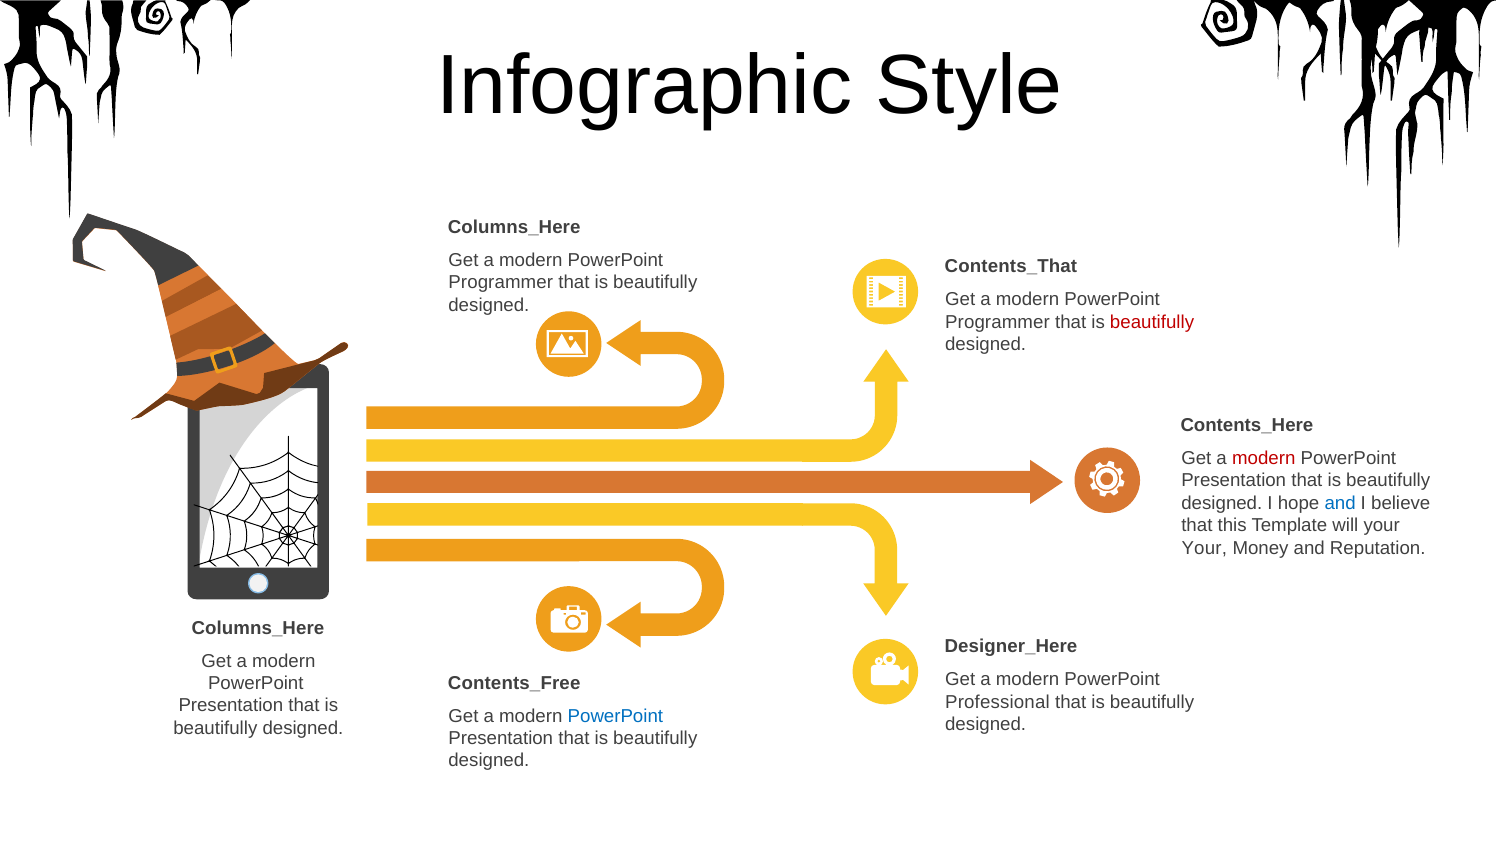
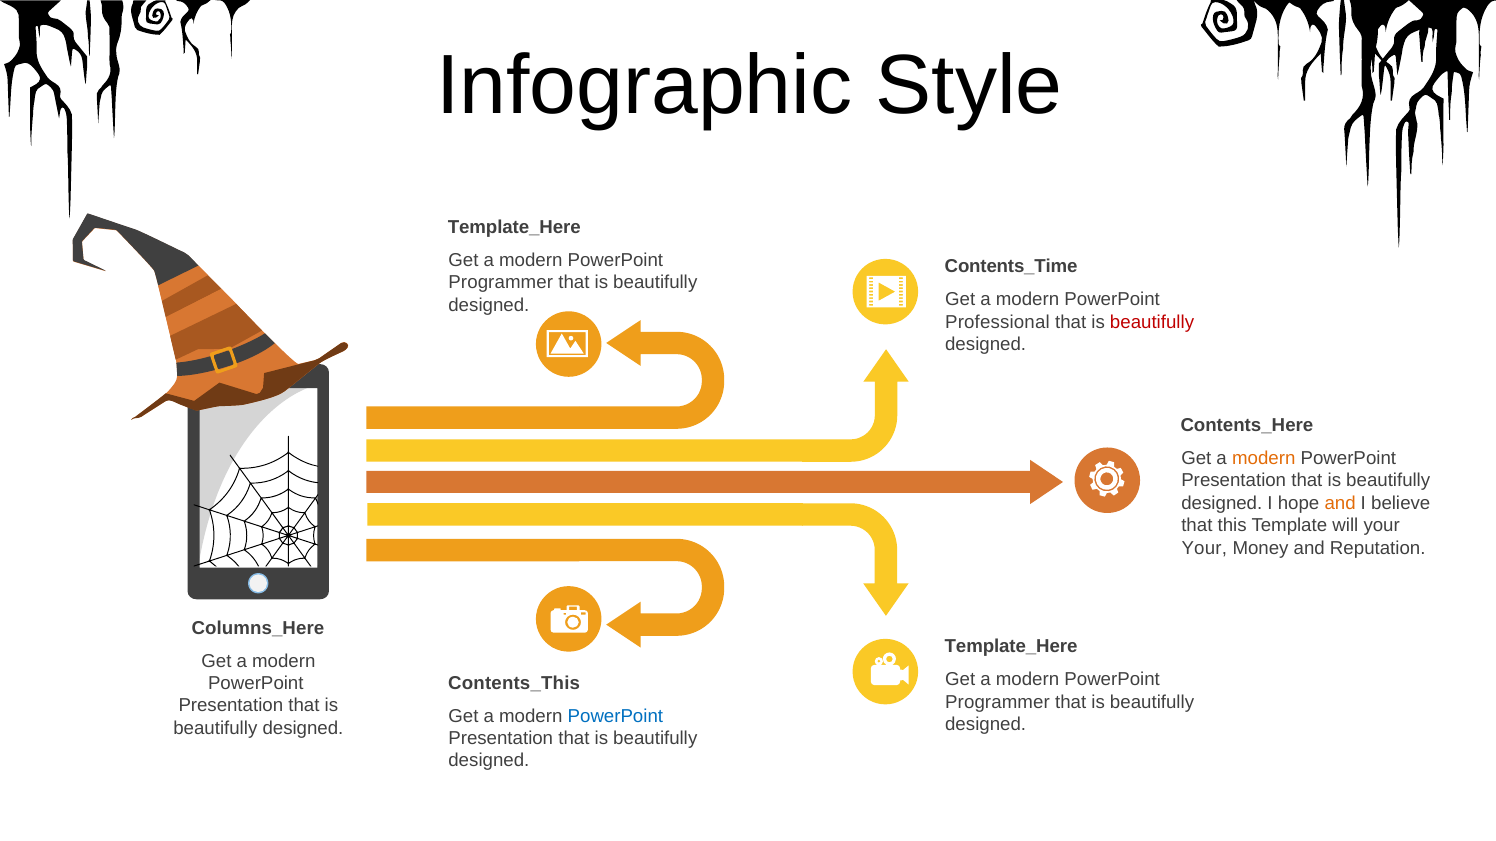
Columns_Here: Columns_Here -> Template_Here (514, 227)
Contents_That: Contents_That -> Contents_Time (1011, 267)
Programmer: Programmer -> Professional (997, 322)
modern colour: red -> orange (1264, 459)
and colour: blue -> orange (1340, 503)
Designer_Here: Designer_Here -> Template_Here (1011, 647)
Contents_Free: Contents_Free -> Contents_This (514, 683)
Professional: Professional -> Programmer (997, 703)
